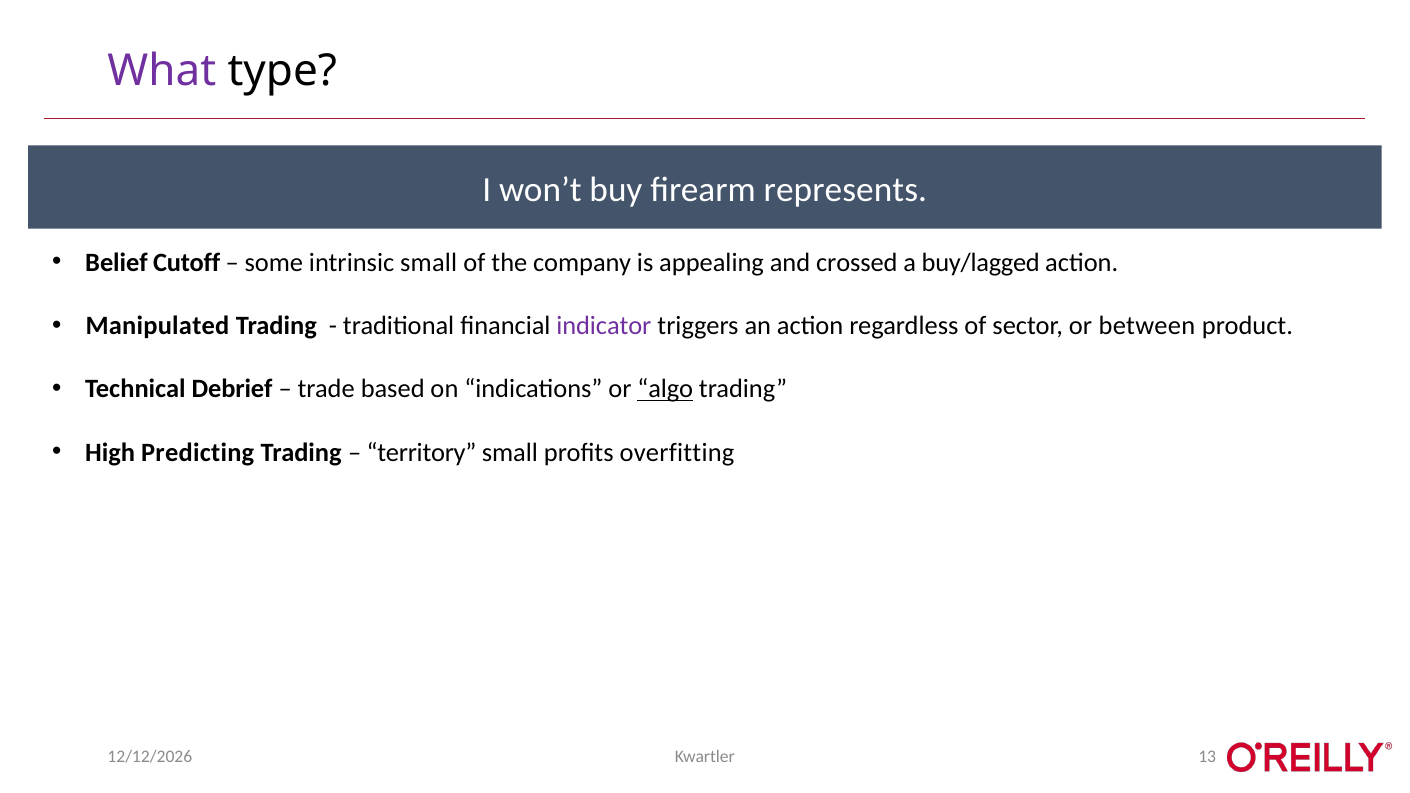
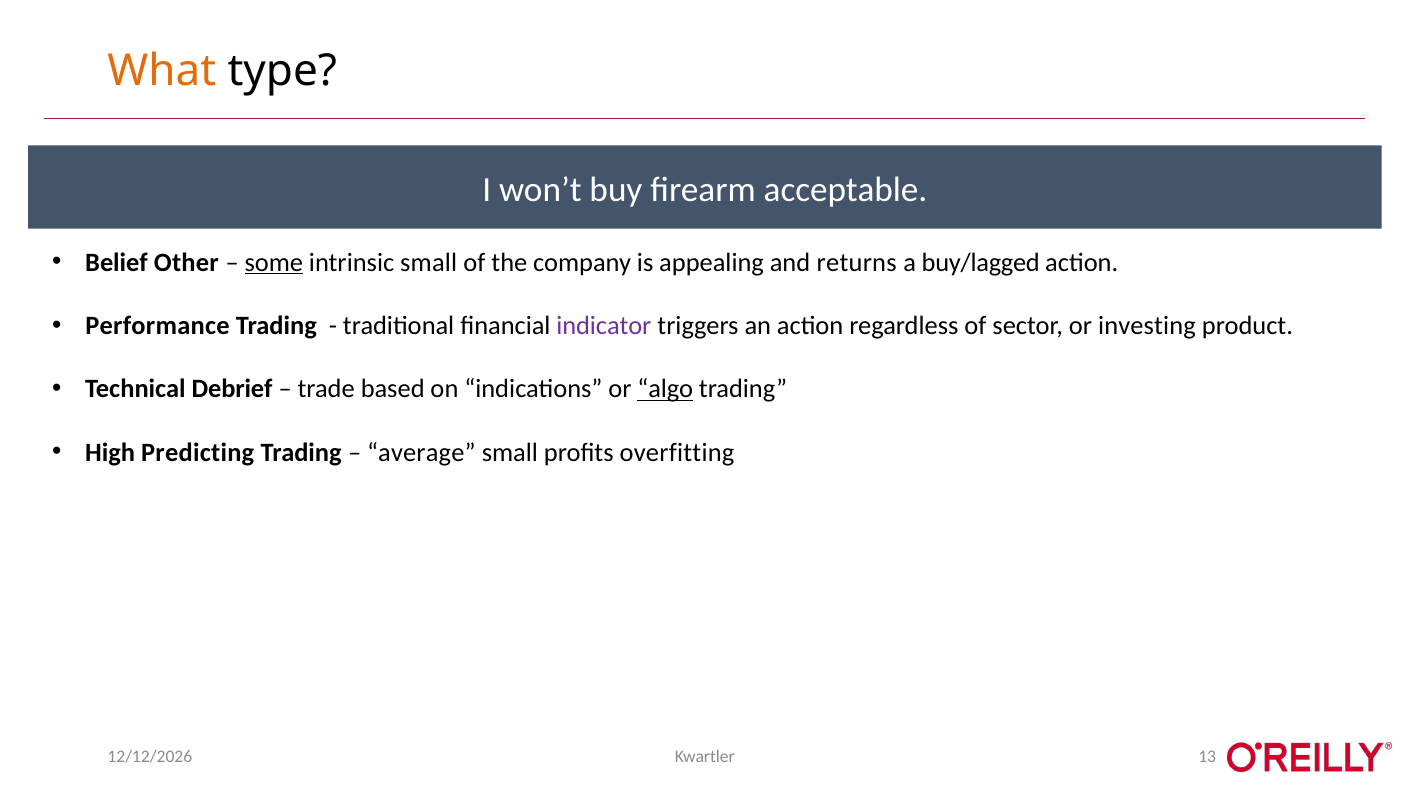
What colour: purple -> orange (162, 71)
represents: represents -> acceptable (845, 190)
Cutoff: Cutoff -> Other (186, 262)
some underline: none -> present (274, 262)
crossed: crossed -> returns (857, 262)
Manipulated: Manipulated -> Performance (157, 326)
between: between -> investing (1147, 326)
territory: territory -> average (421, 453)
